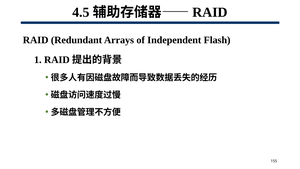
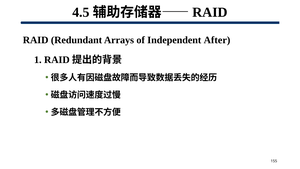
Flash: Flash -> After (217, 40)
